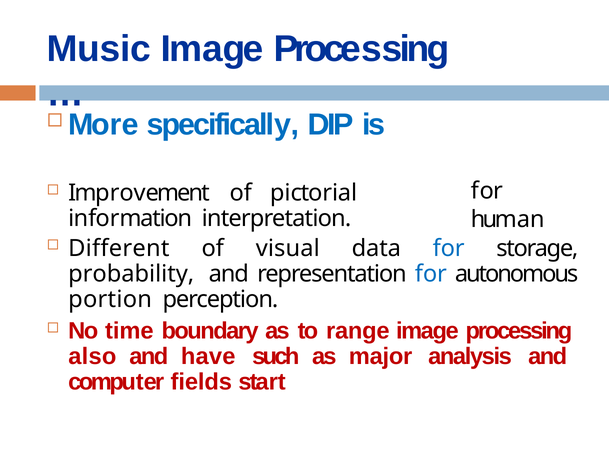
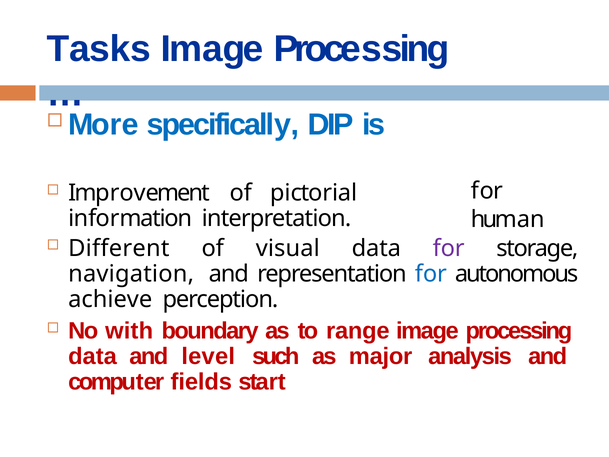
Music: Music -> Tasks (99, 49)
for colour: blue -> purple (449, 248)
probability: probability -> navigation (131, 274)
portion: portion -> achieve (110, 299)
time: time -> with (129, 331)
also: also -> data (92, 356)
have: have -> level (208, 356)
